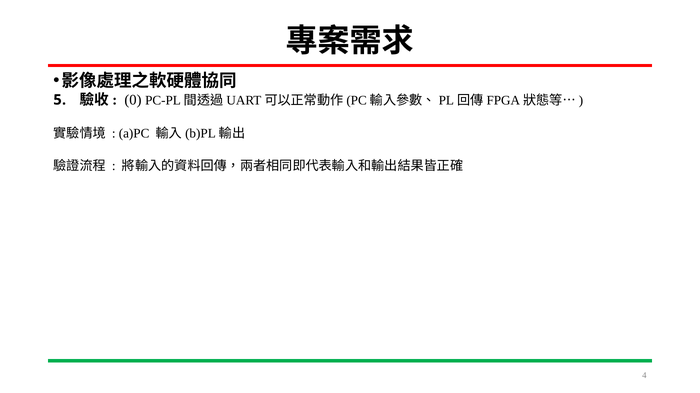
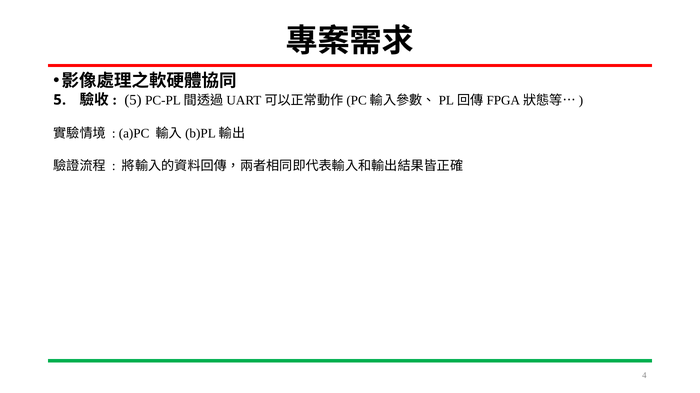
0: 0 -> 5 (133, 100)
